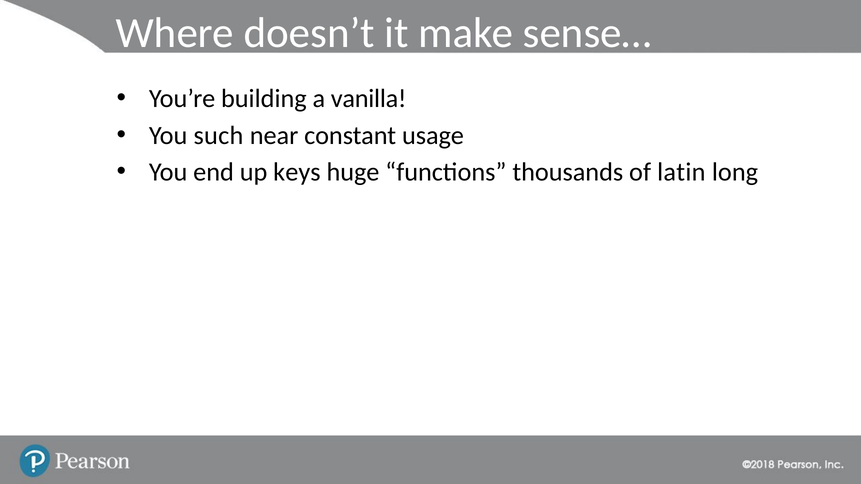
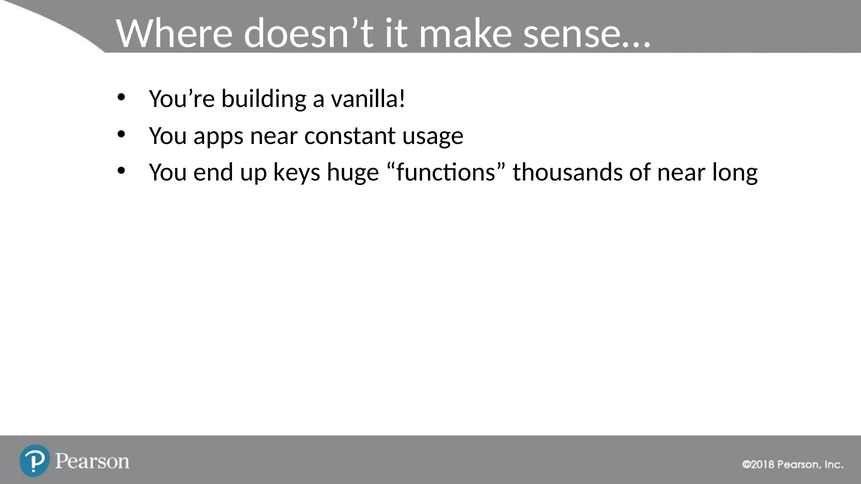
such: such -> apps (219, 135)
of latin: latin -> near (681, 172)
